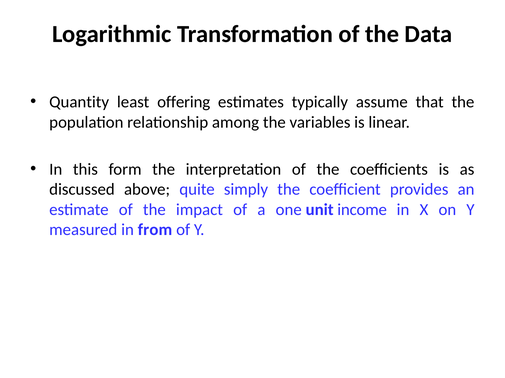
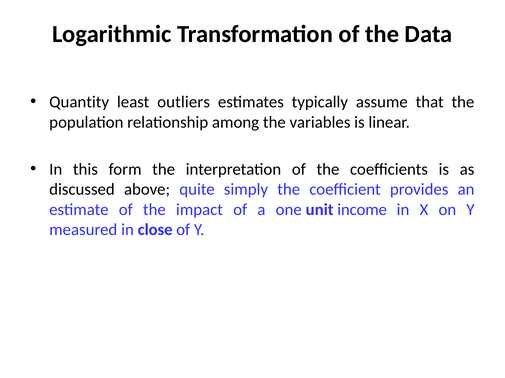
offering: offering -> outliers (184, 102)
from: from -> close (155, 230)
